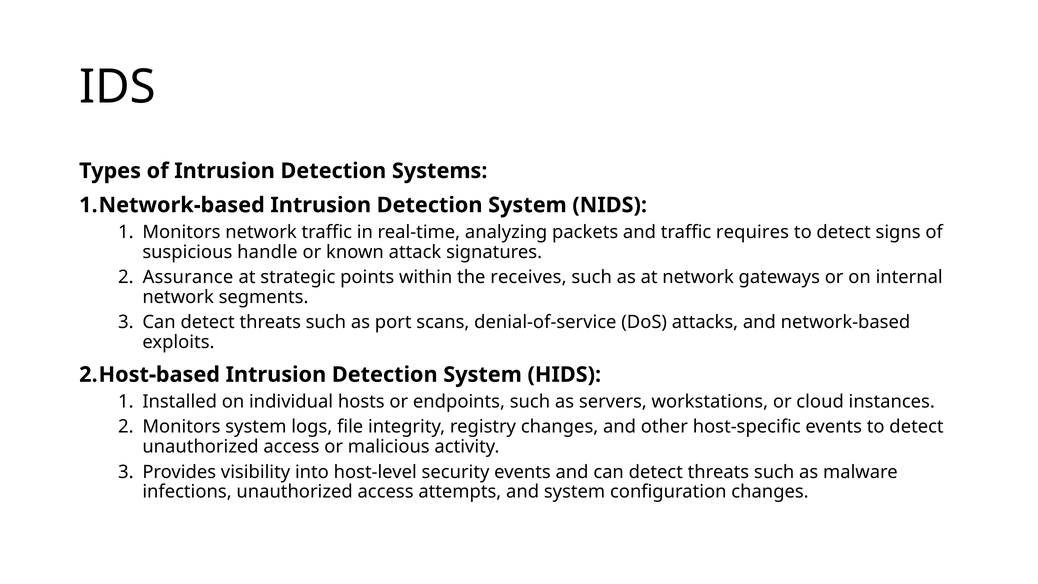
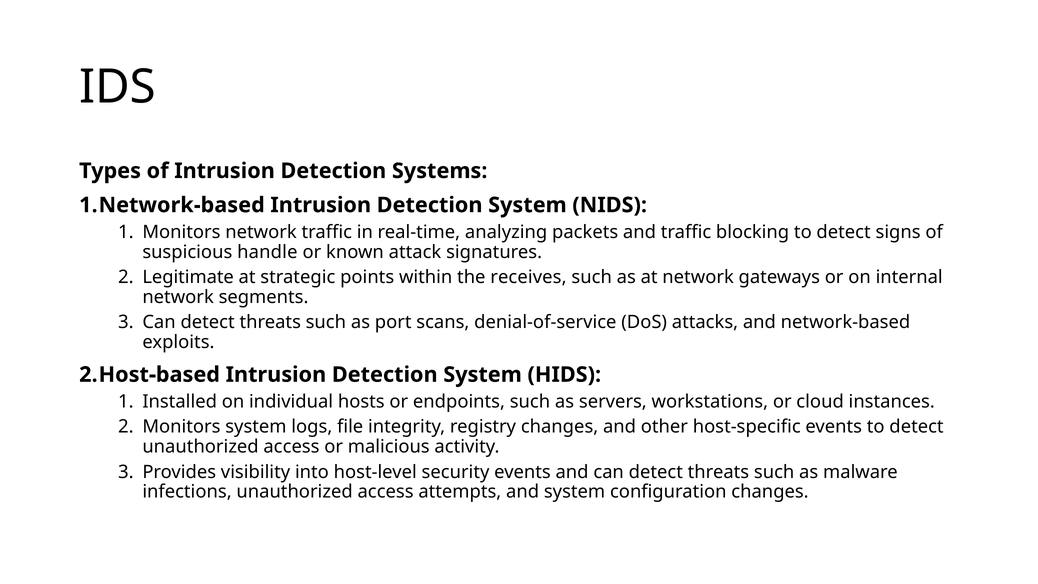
requires: requires -> blocking (753, 232)
Assurance: Assurance -> Legitimate (188, 277)
